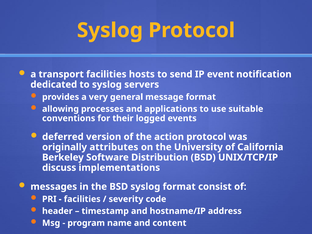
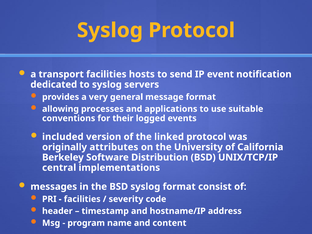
deferred: deferred -> included (63, 137)
action: action -> linked (169, 137)
discuss: discuss -> central (59, 168)
